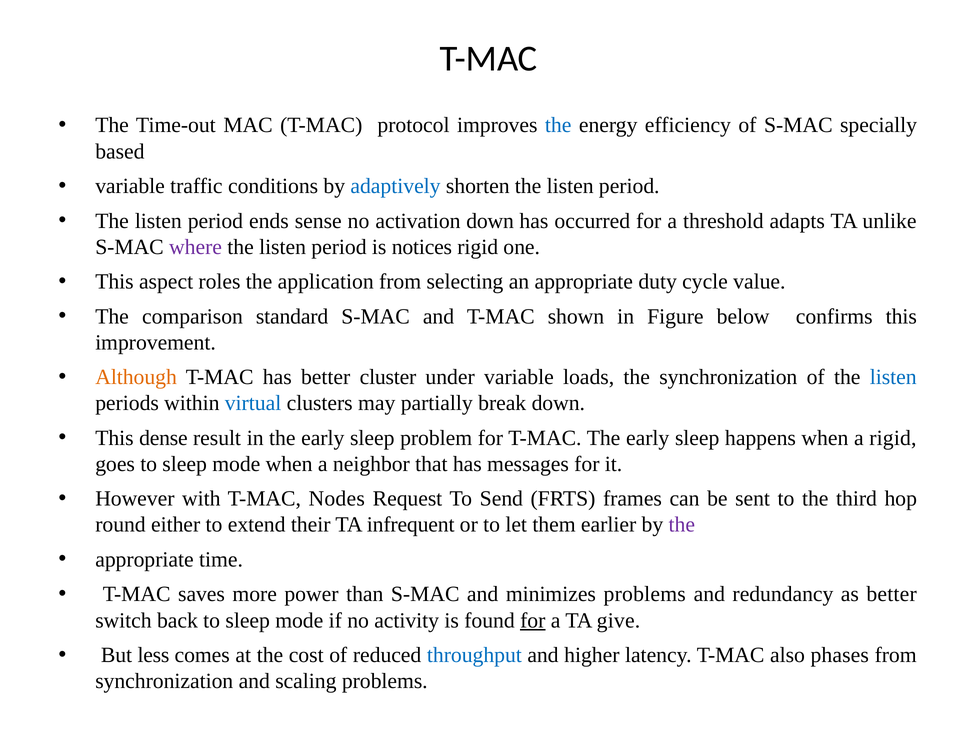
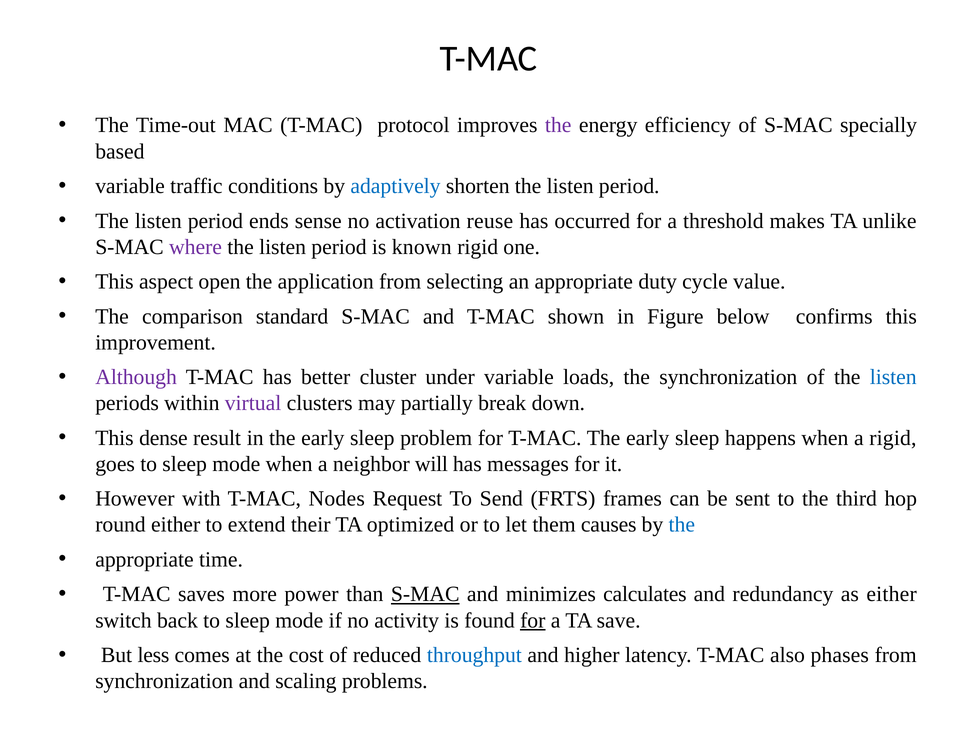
the colour: blue -> purple (558, 125)
activation down: down -> reuse (490, 221)
adapts: adapts -> makes (797, 221)
notices: notices -> known (422, 247)
roles: roles -> open (219, 282)
Although colour: orange -> purple (136, 377)
virtual colour: blue -> purple (253, 403)
that: that -> will (431, 464)
infrequent: infrequent -> optimized (411, 525)
earlier: earlier -> causes (609, 525)
the colour: purple -> blue (682, 525)
S-MAC underline: none -> present (425, 594)
minimizes problems: problems -> calculates (645, 594)
as better: better -> either (892, 594)
give: give -> save (619, 620)
